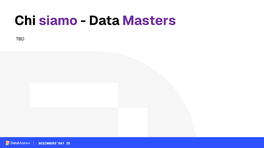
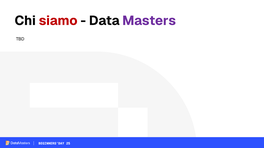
siamo colour: purple -> red (58, 21)
